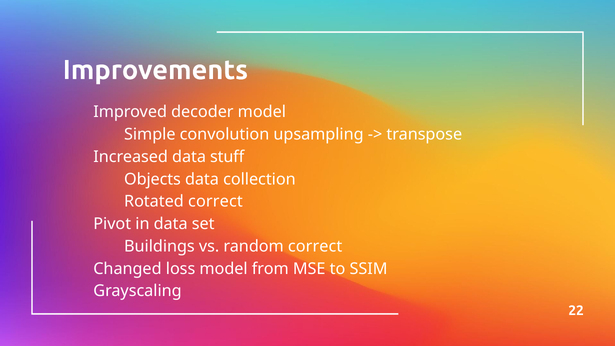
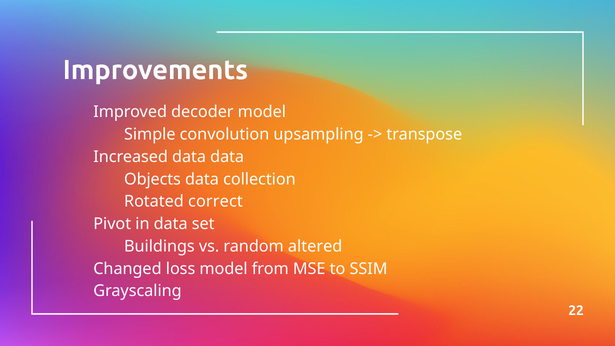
data stuff: stuff -> data (227, 157)
random correct: correct -> altered (315, 246)
